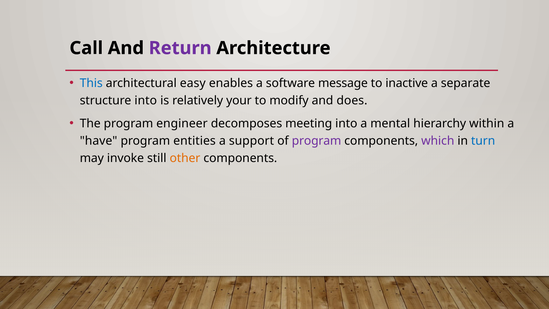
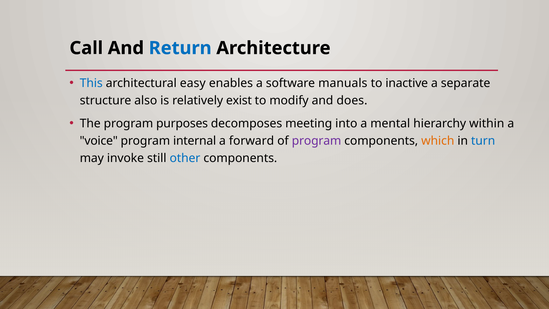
Return colour: purple -> blue (180, 48)
message: message -> manuals (343, 83)
structure into: into -> also (146, 101)
your: your -> exist (239, 101)
engineer: engineer -> purposes (182, 124)
have: have -> voice (99, 141)
entities: entities -> internal (195, 141)
support: support -> forward (252, 141)
which colour: purple -> orange (438, 141)
other colour: orange -> blue (185, 158)
